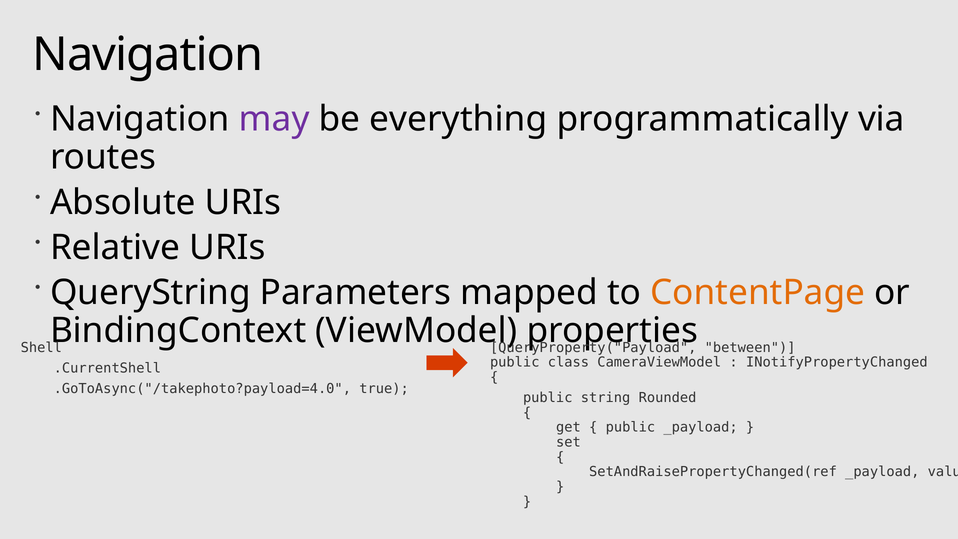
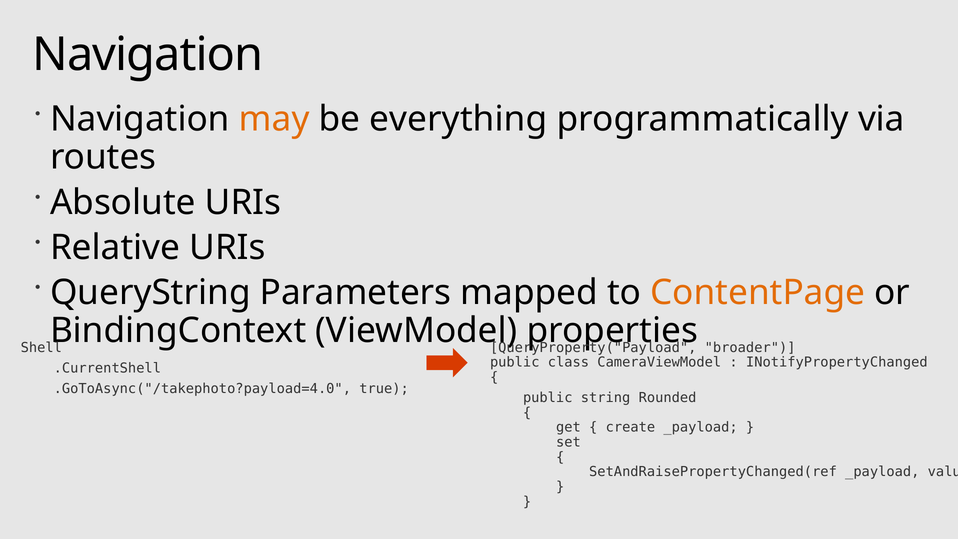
may colour: purple -> orange (274, 119)
between: between -> broader (750, 347)
public: public -> create (630, 427)
